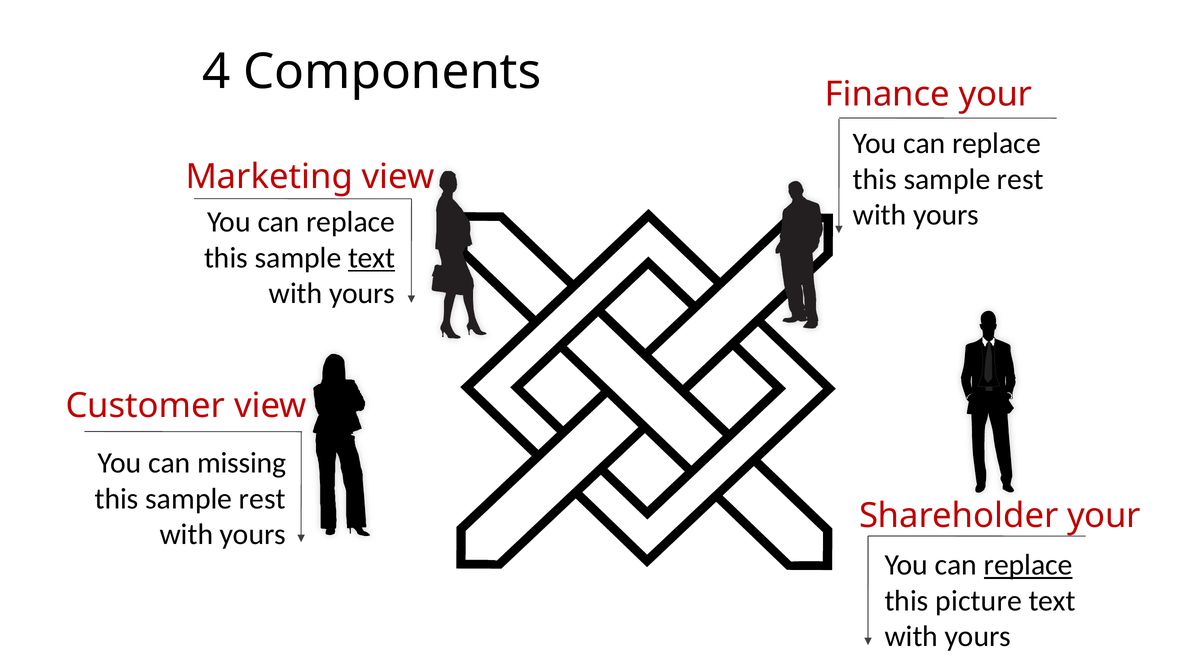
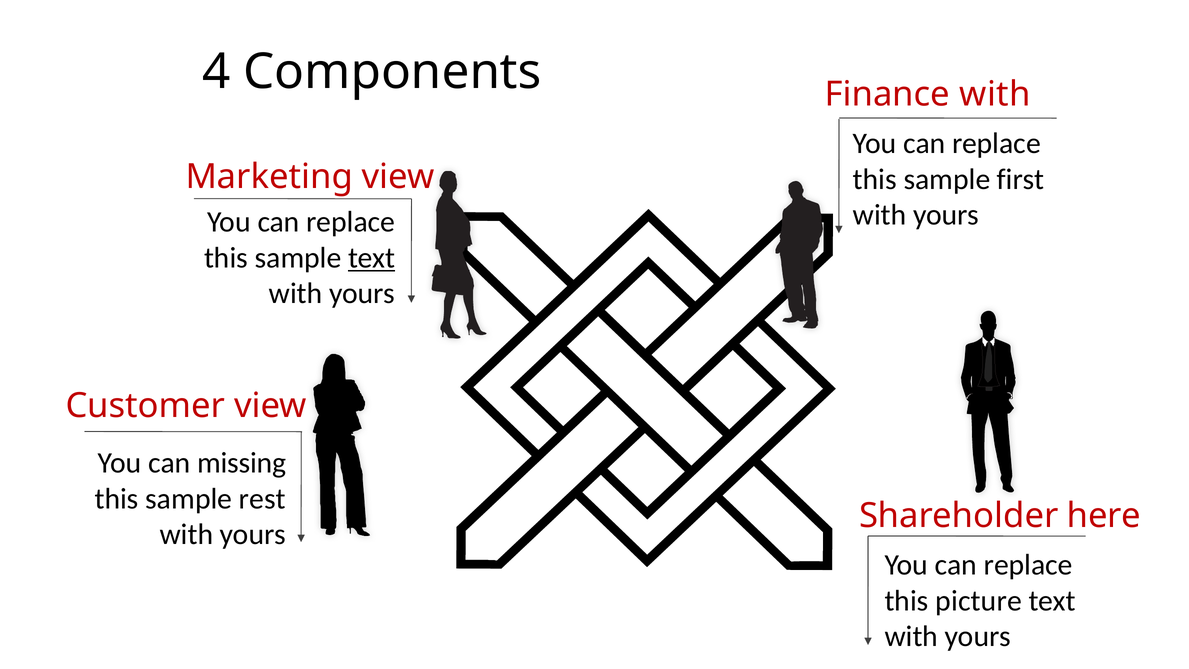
Finance your: your -> with (995, 94)
rest: rest -> first (1021, 179)
Shareholder your: your -> here (1104, 516)
replace underline: present -> none (1028, 565)
